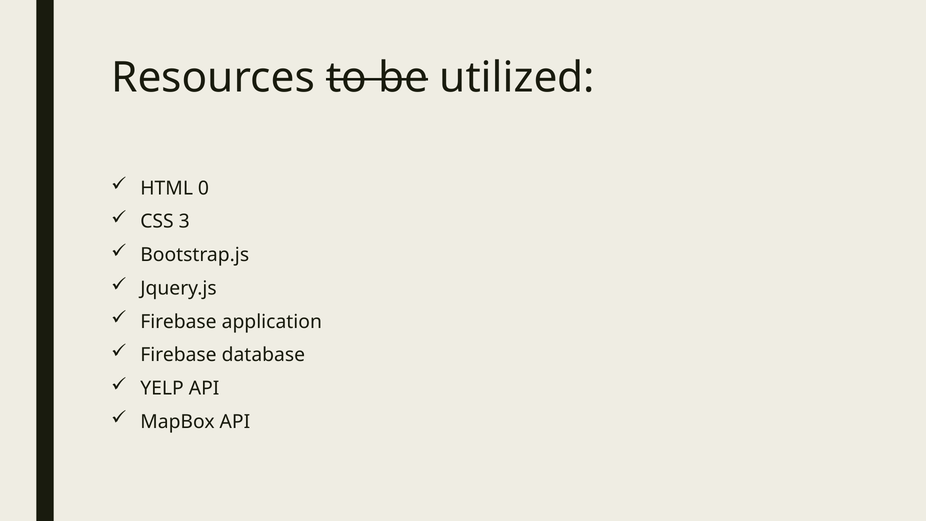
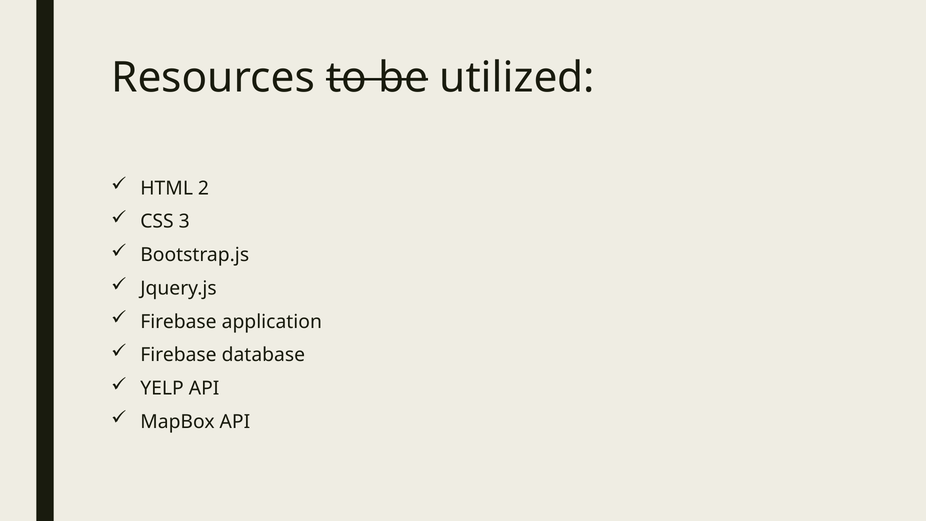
0: 0 -> 2 (203, 188)
